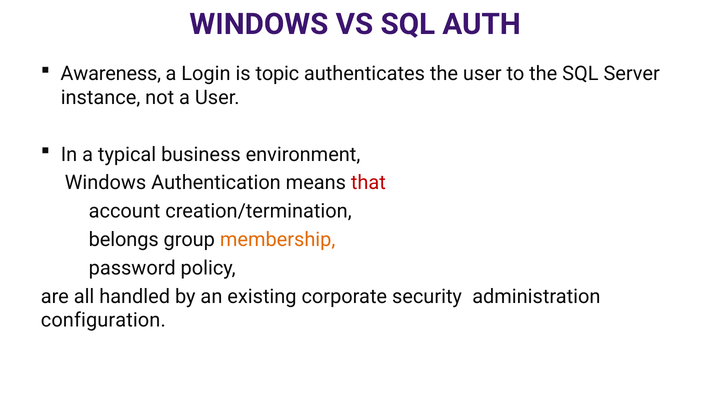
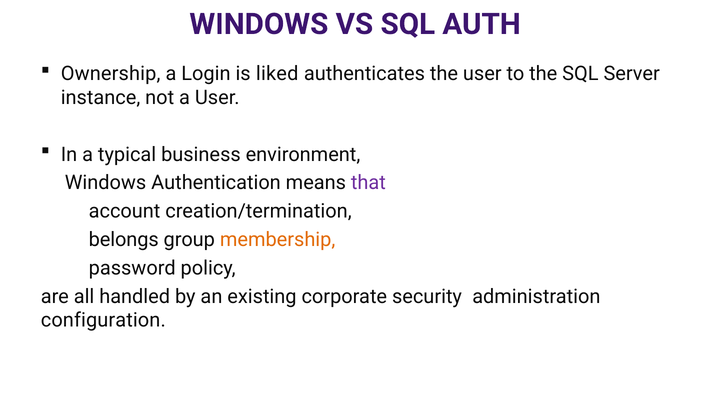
Awareness: Awareness -> Ownership (111, 74)
topic: topic -> liked (277, 74)
that colour: red -> purple (368, 183)
